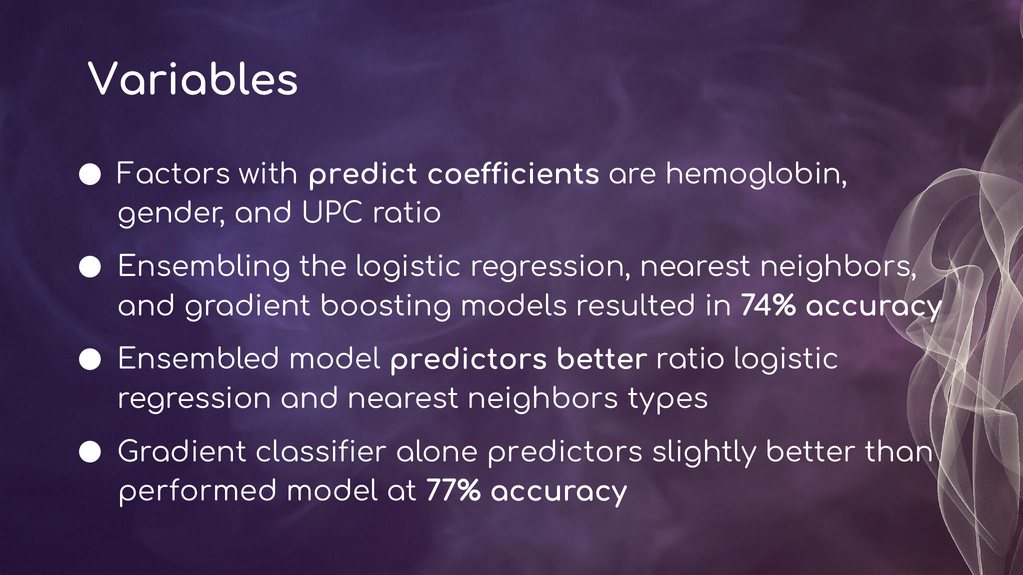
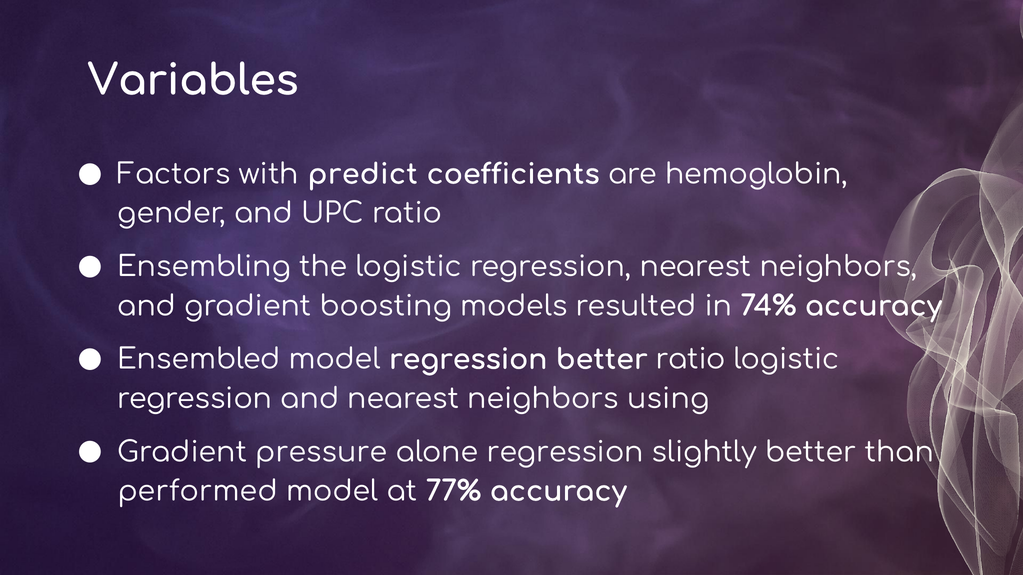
model predictors: predictors -> regression (468, 360)
types: types -> using (668, 399)
classifier: classifier -> pressure (321, 453)
alone predictors: predictors -> regression (565, 453)
